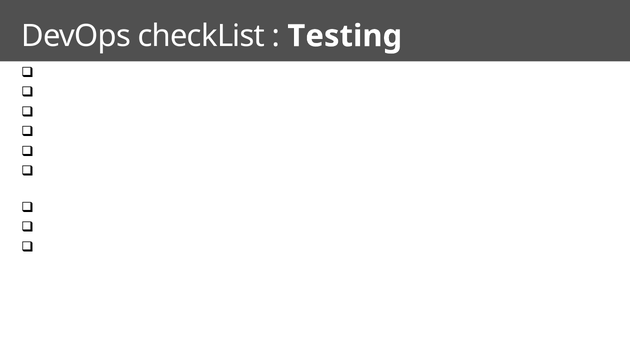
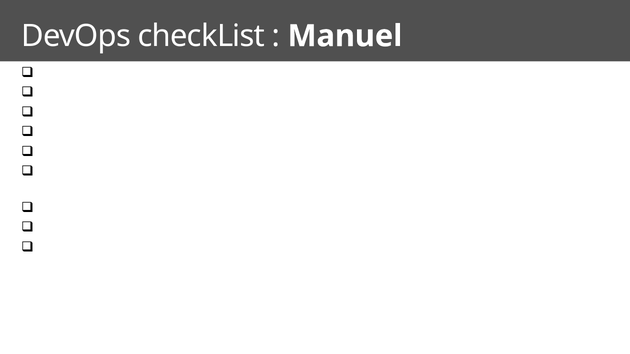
Testing: Testing -> Manuel (345, 36)
